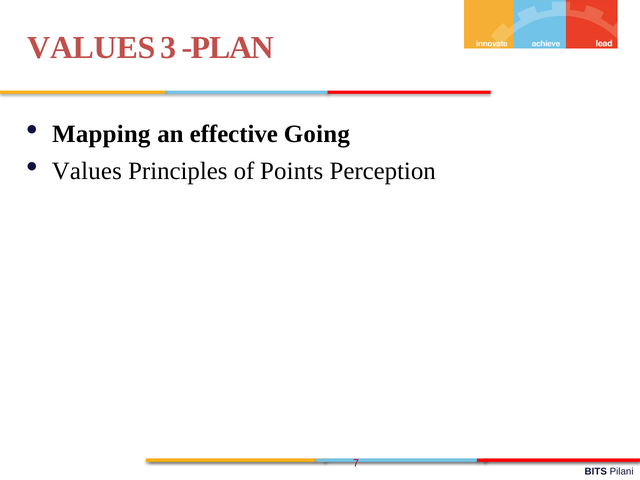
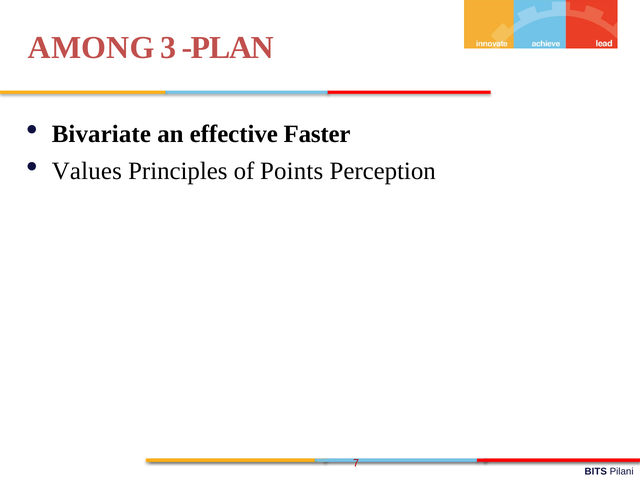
VALUES: VALUES -> AMONG (91, 47)
Mapping: Mapping -> Bivariate (101, 134)
Going: Going -> Faster (317, 134)
